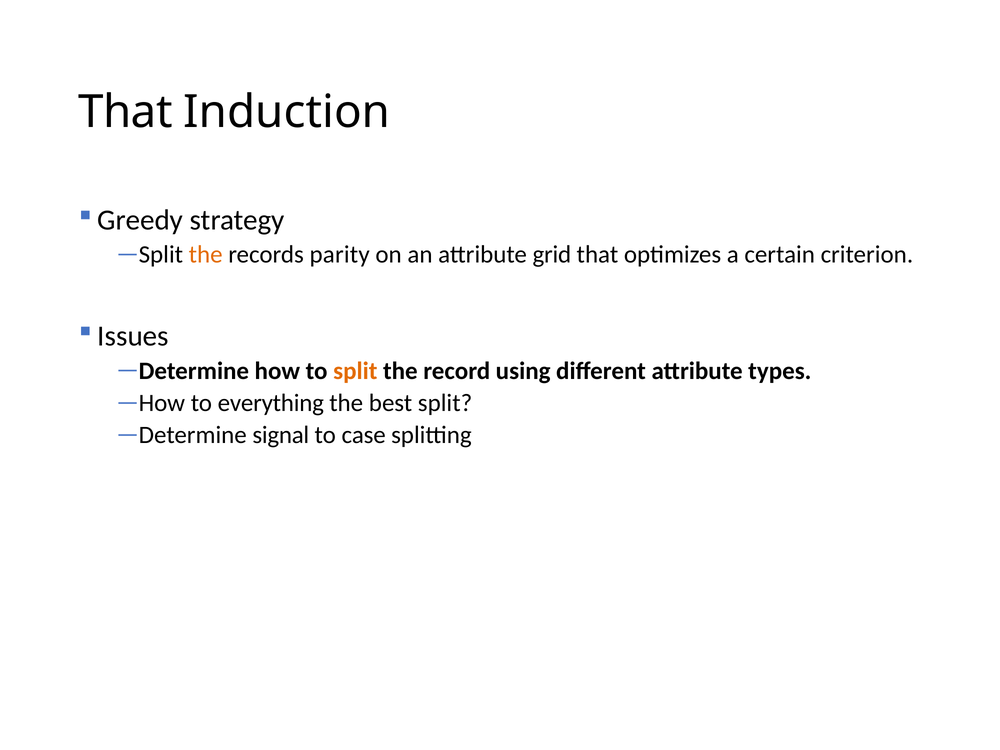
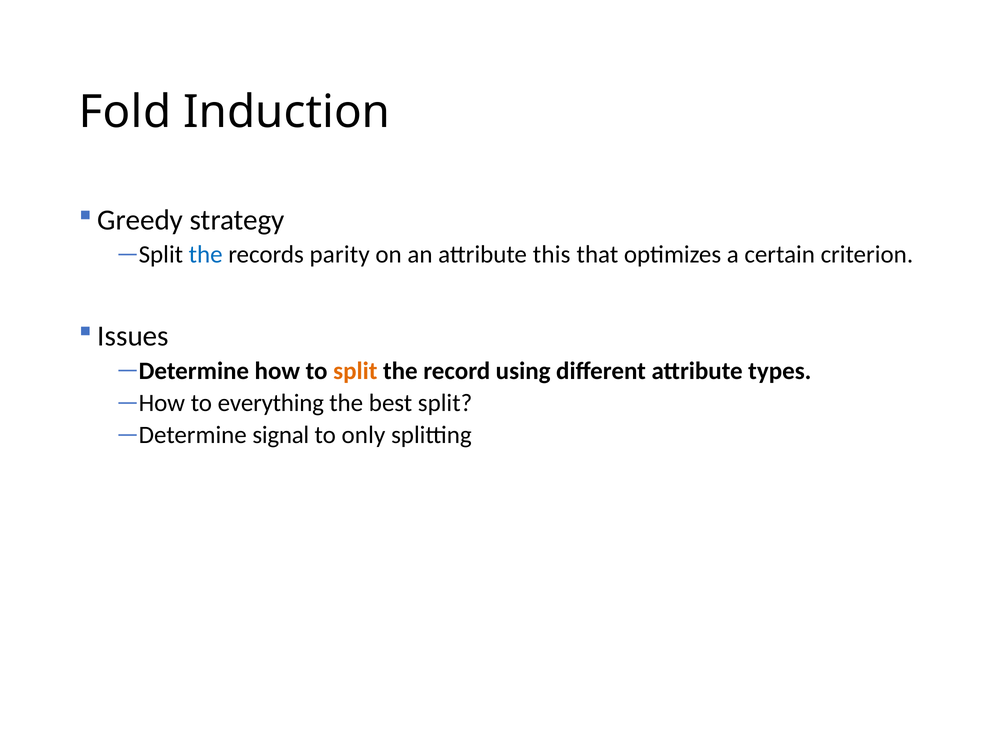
That: That -> Fold (125, 112)
the colour: orange -> blue (206, 255)
grid: grid -> this (552, 255)
case: case -> only (363, 435)
